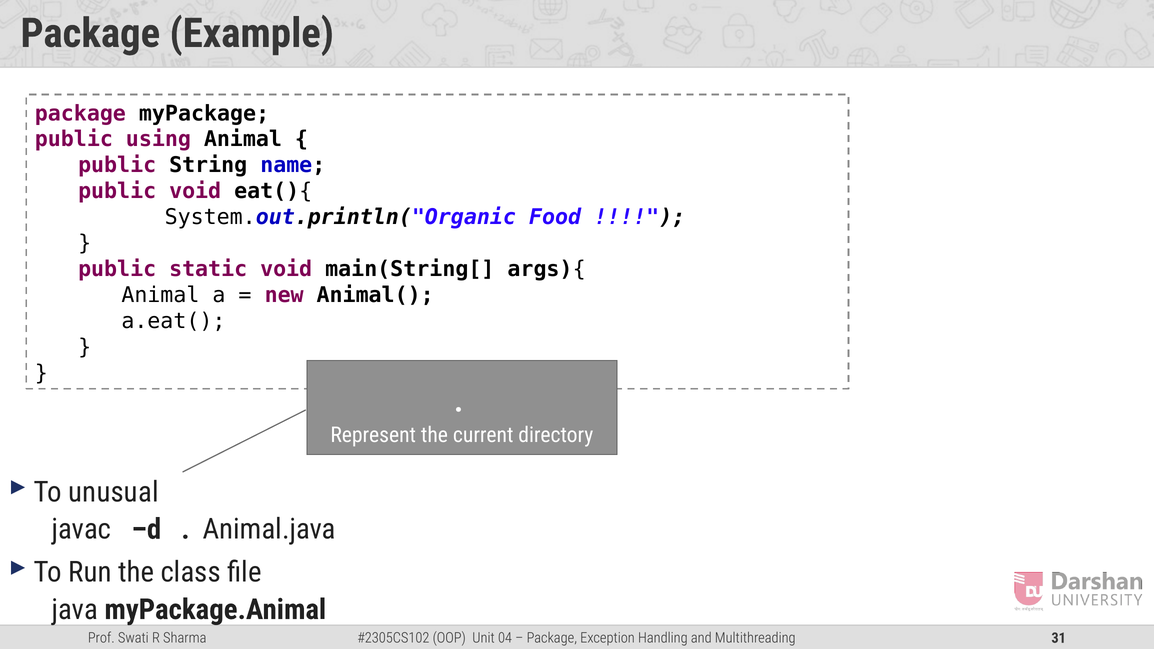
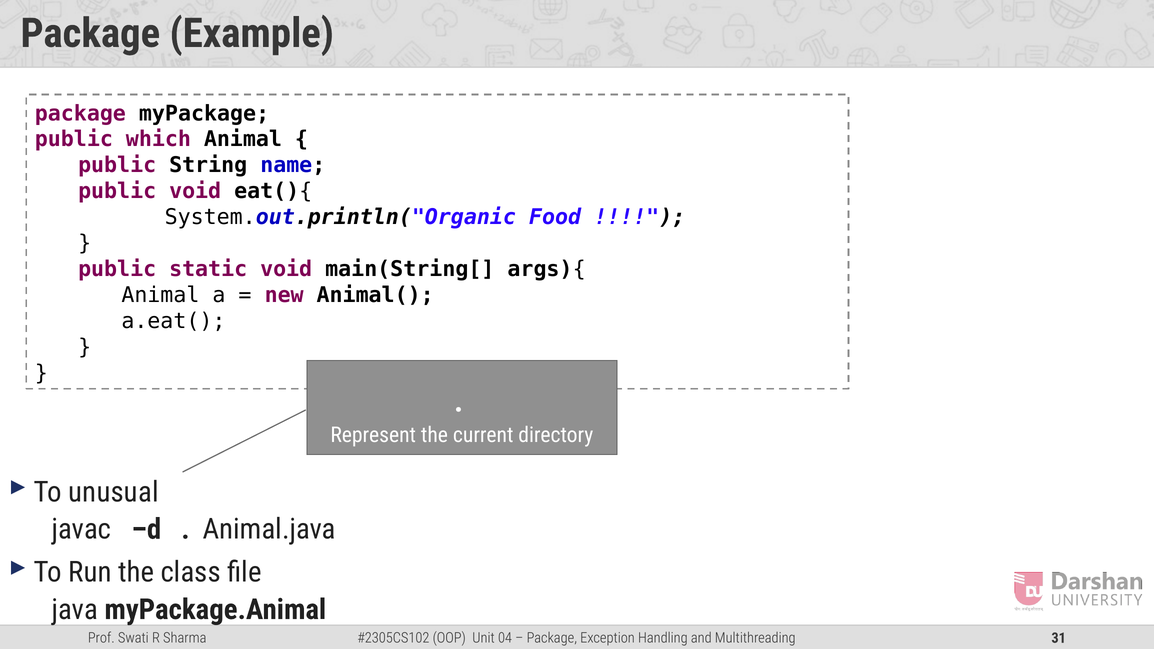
using: using -> which (158, 139)
